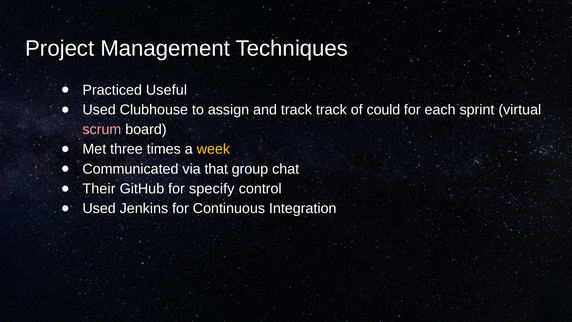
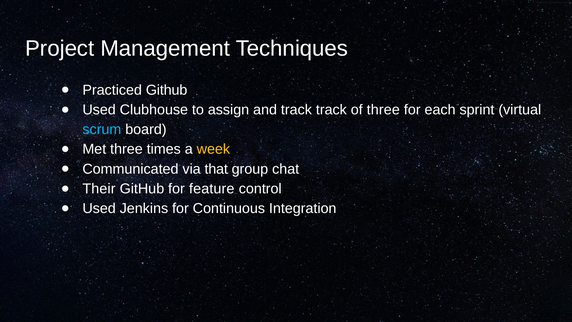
Practiced Useful: Useful -> Github (167, 90)
of could: could -> three (383, 110)
scrum colour: pink -> light blue (102, 129)
specify: specify -> feature (212, 189)
